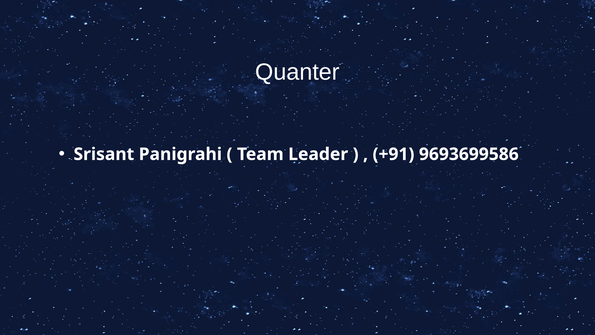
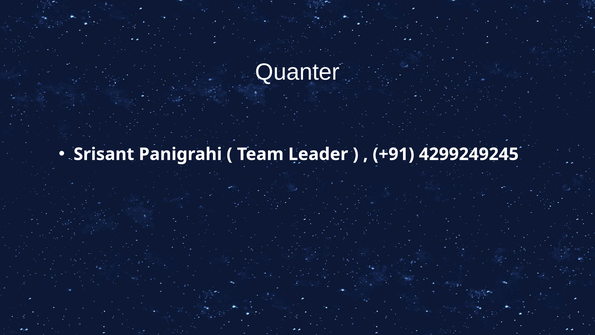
9693699586: 9693699586 -> 4299249245 (469, 154)
